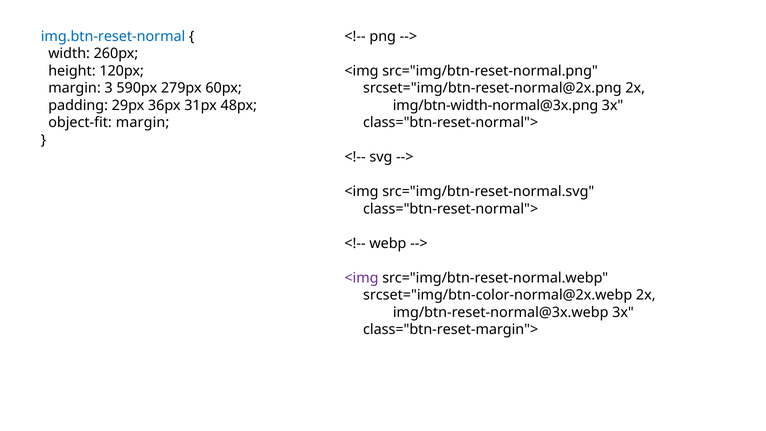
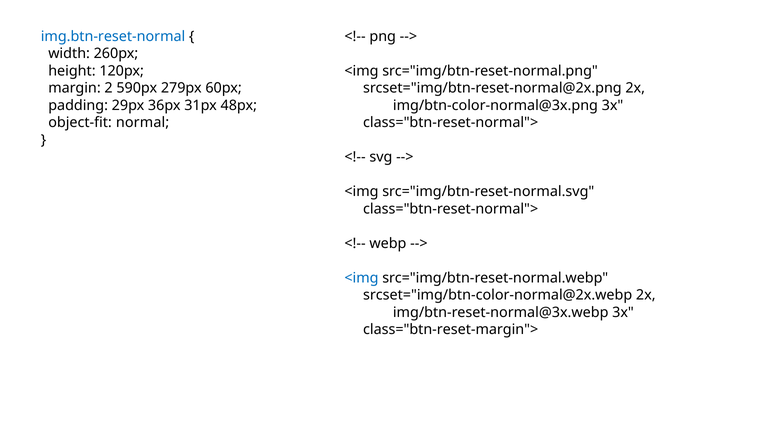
3: 3 -> 2 (109, 88)
img/btn-width-normal@3x.png: img/btn-width-normal@3x.png -> img/btn-color-normal@3x.png (495, 105)
object-fit margin: margin -> normal (143, 123)
<img colour: purple -> blue (361, 278)
